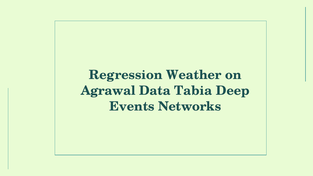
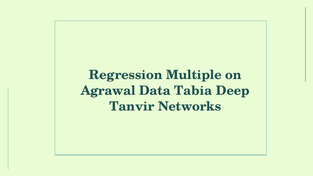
Weather: Weather -> Multiple (194, 75)
Events: Events -> Tanvir (132, 106)
